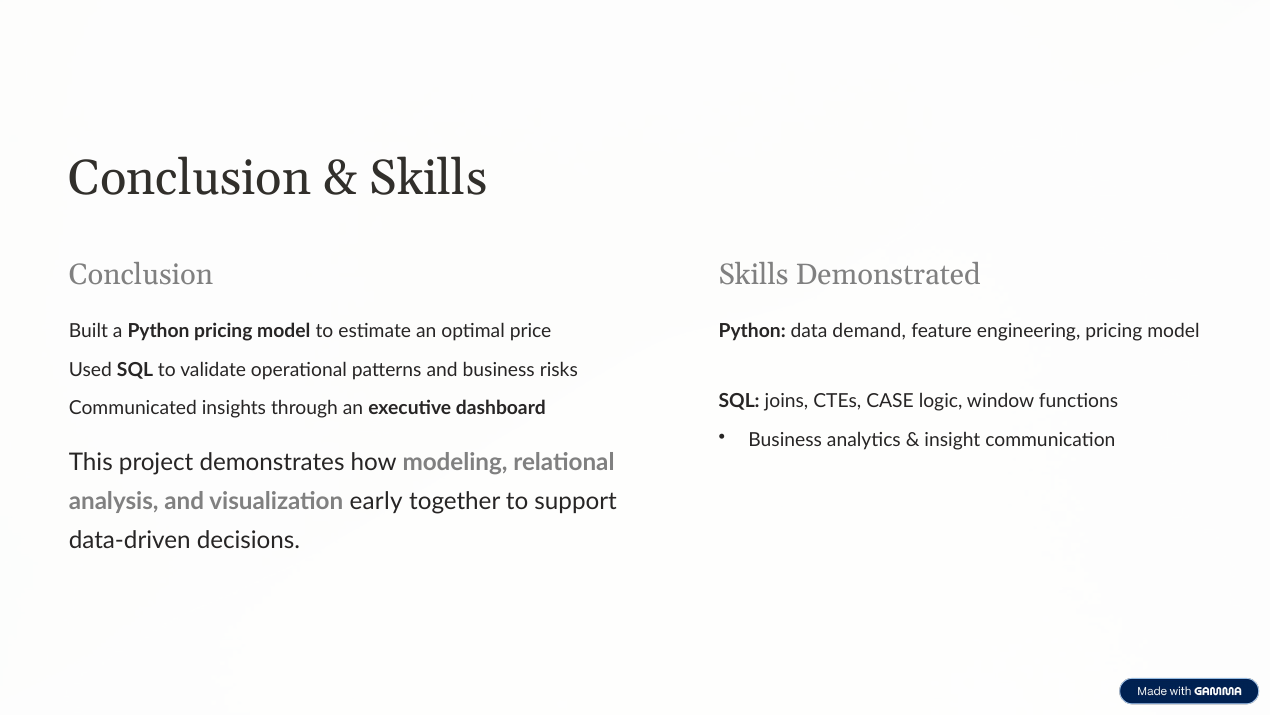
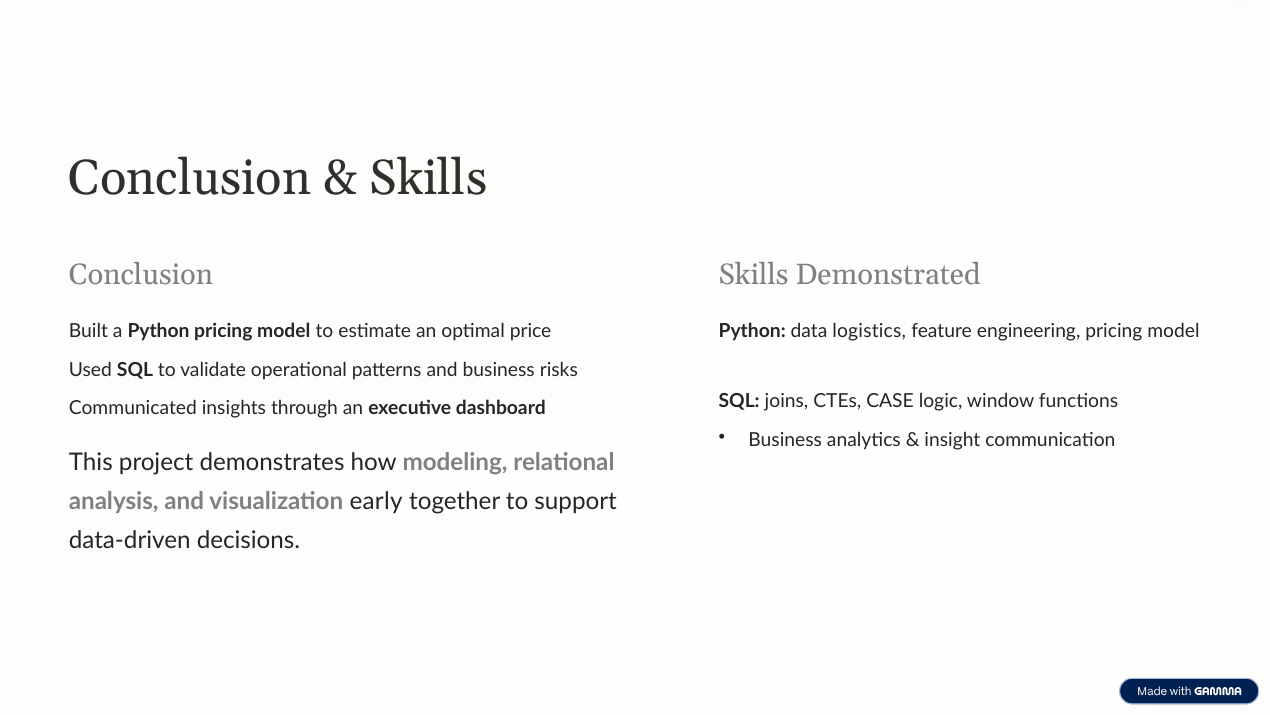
demand: demand -> logistics (869, 331)
